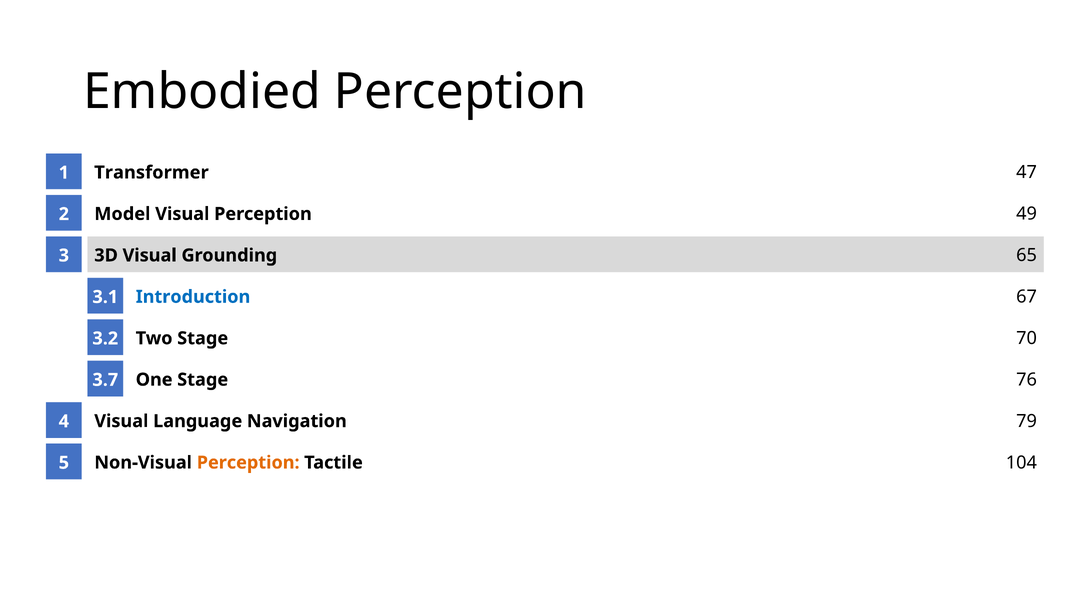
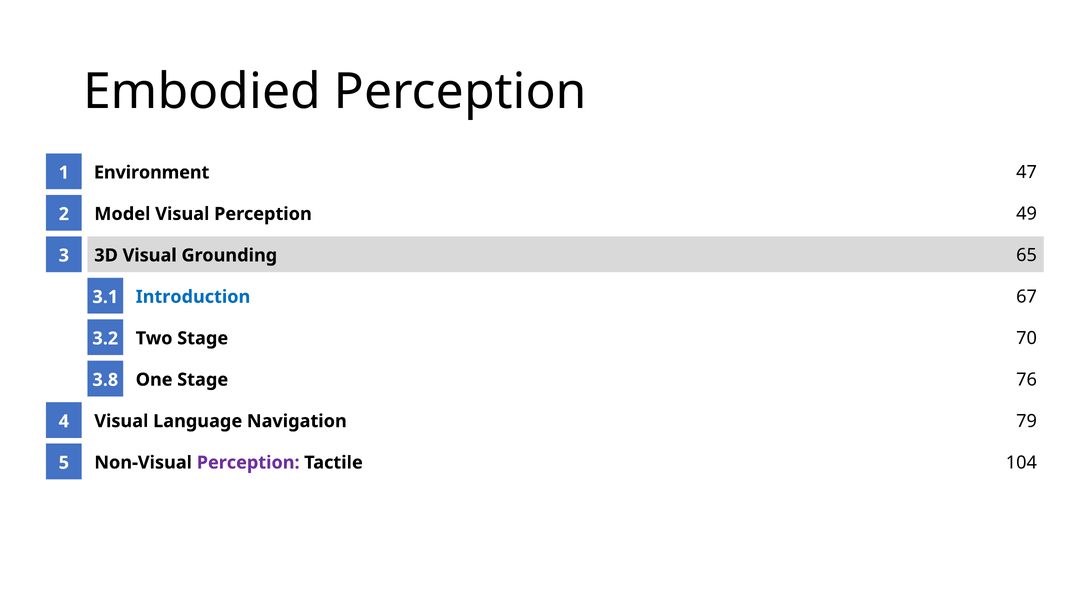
Transformer: Transformer -> Environment (152, 173)
3.7: 3.7 -> 3.8 (105, 380)
Perception colour: orange -> purple (248, 463)
